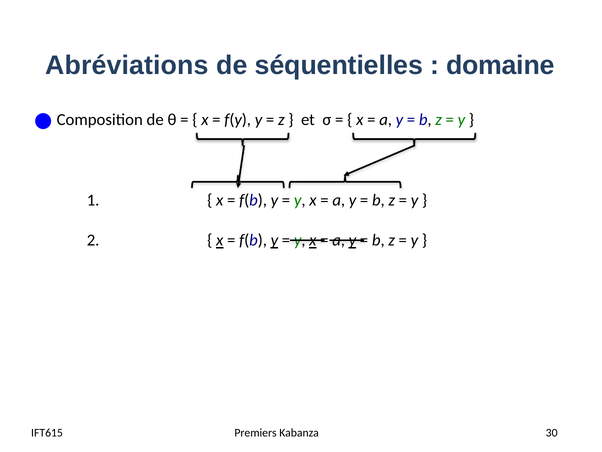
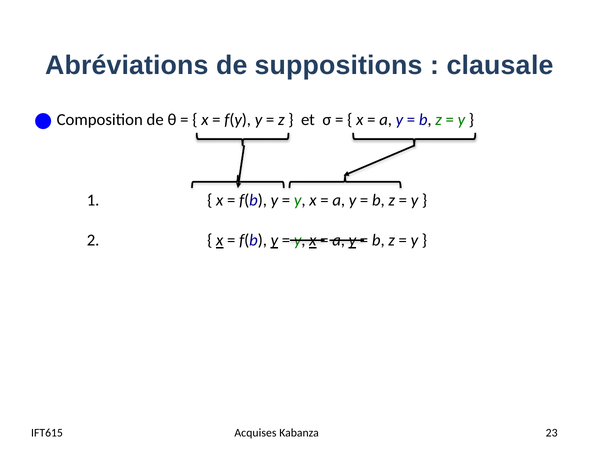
séquentielles: séquentielles -> suppositions (339, 65)
domaine: domaine -> clausale (500, 65)
Premiers: Premiers -> Acquises (255, 433)
30: 30 -> 23 (552, 432)
